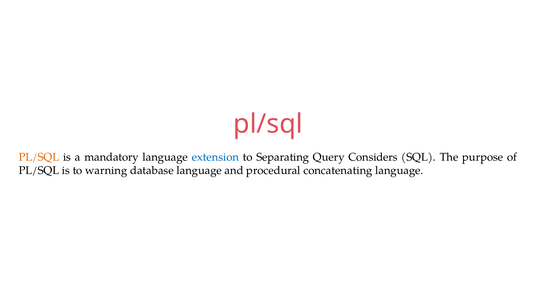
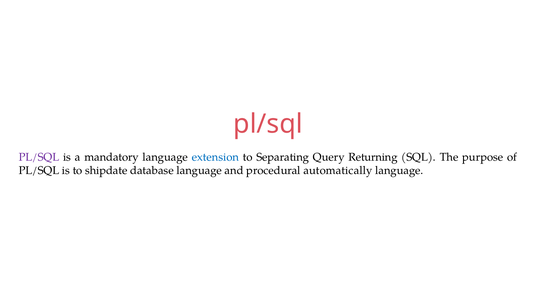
PL/SQL colour: orange -> purple (39, 157)
Considers: Considers -> Returning (373, 157)
warning: warning -> shipdate (106, 170)
concatenating: concatenating -> automatically (338, 170)
